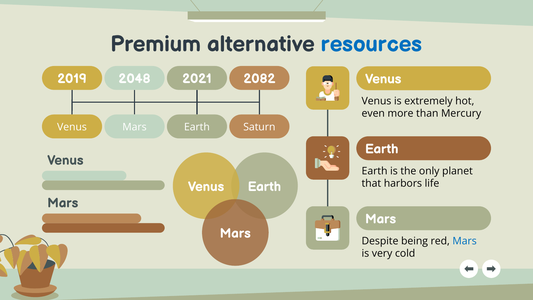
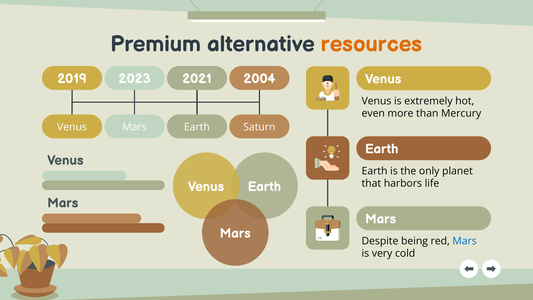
resources colour: blue -> orange (372, 44)
2048: 2048 -> 2023 (134, 79)
2082: 2082 -> 2004 (259, 79)
